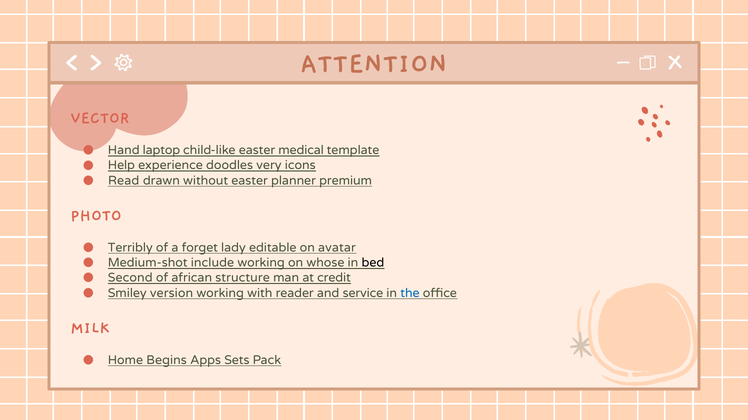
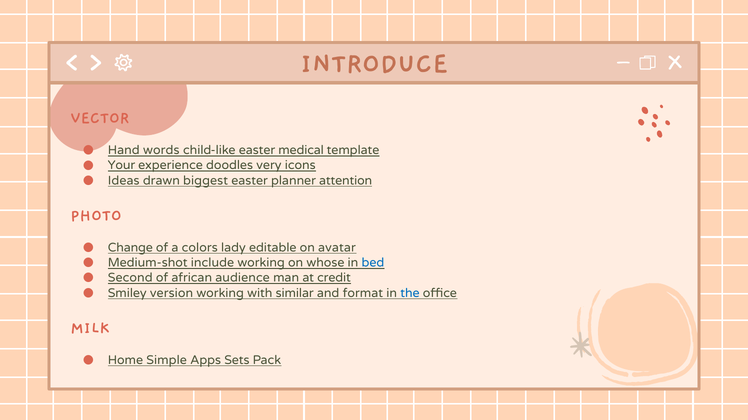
ATTENTION: ATTENTION -> INTRODUCE (374, 62)
laptop: laptop -> words (161, 151)
Help: Help -> Your (121, 166)
Read: Read -> Ideas (124, 181)
without: without -> biggest (206, 181)
premium: premium -> attention (346, 181)
Terribly: Terribly -> Change (130, 248)
forget: forget -> colors (200, 248)
bed colour: black -> blue (373, 263)
structure: structure -> audience (243, 278)
reader: reader -> similar (295, 293)
service: service -> format (363, 293)
Begins: Begins -> Simple (167, 361)
